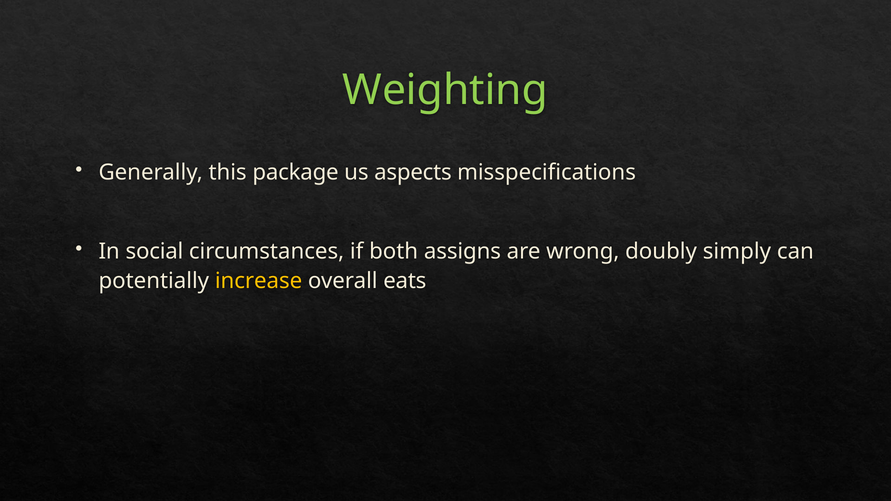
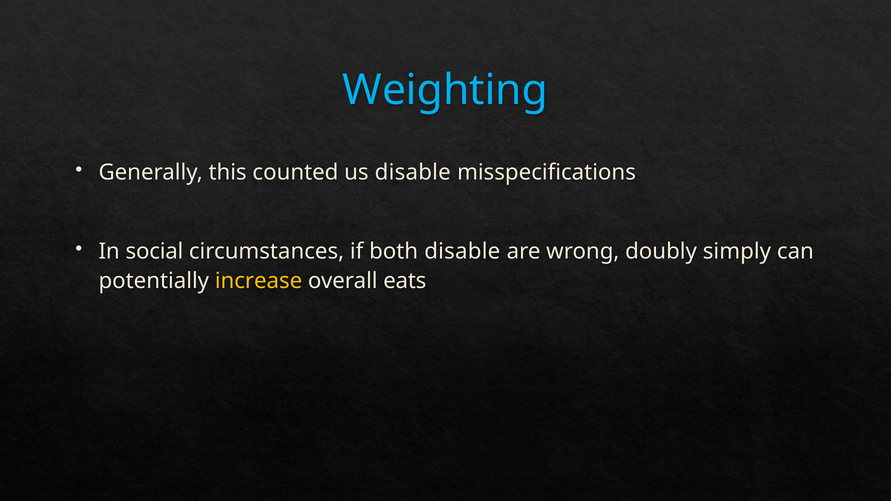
Weighting colour: light green -> light blue (445, 90)
package: package -> counted (295, 173)
us aspects: aspects -> disable (413, 173)
both assigns: assigns -> disable (462, 251)
